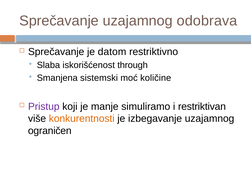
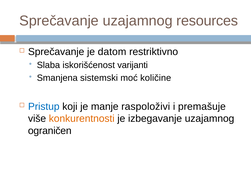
odobrava: odobrava -> resources (207, 21)
through: through -> varijanti (133, 65)
Pristup colour: purple -> blue (44, 107)
simuliramo: simuliramo -> raspoloživi (146, 107)
restriktivan: restriktivan -> premašuje (202, 107)
